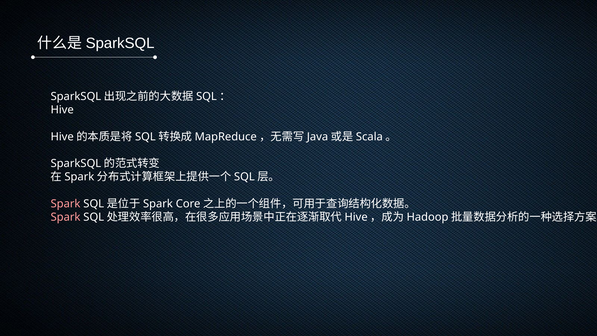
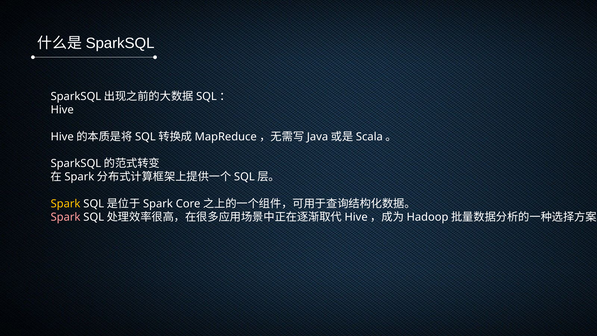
Spark colour: pink -> yellow (66, 204)
